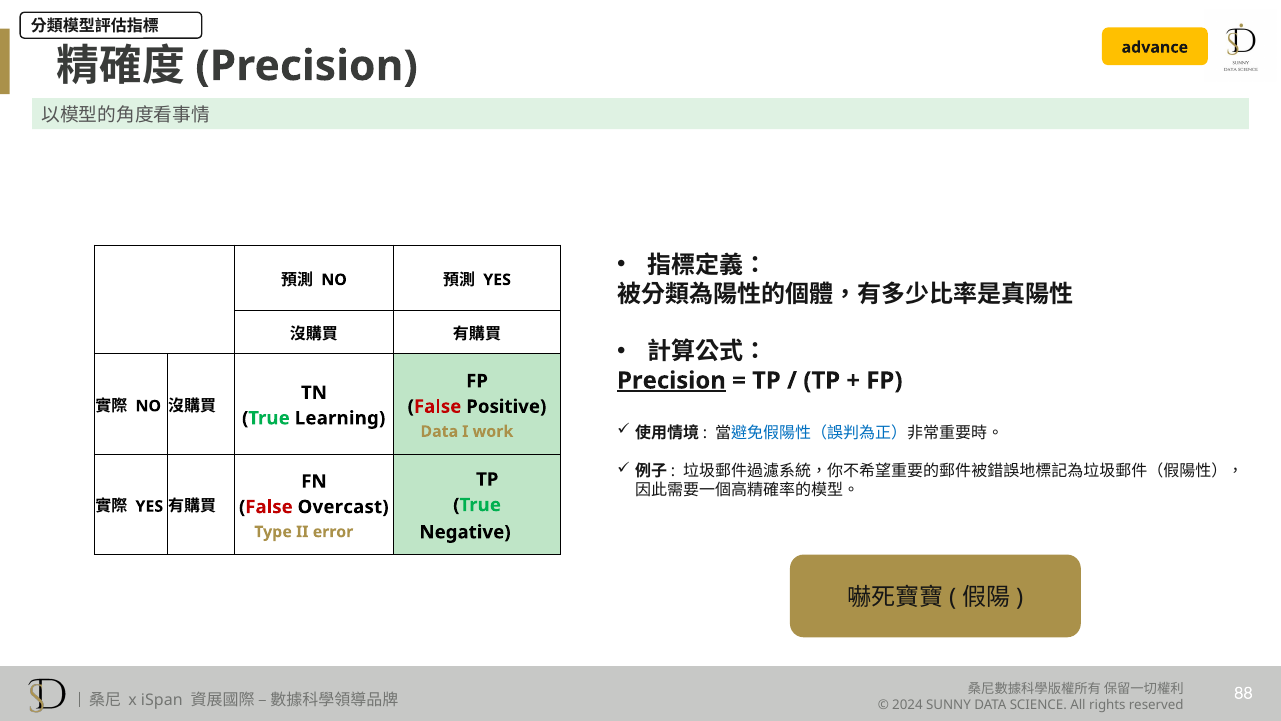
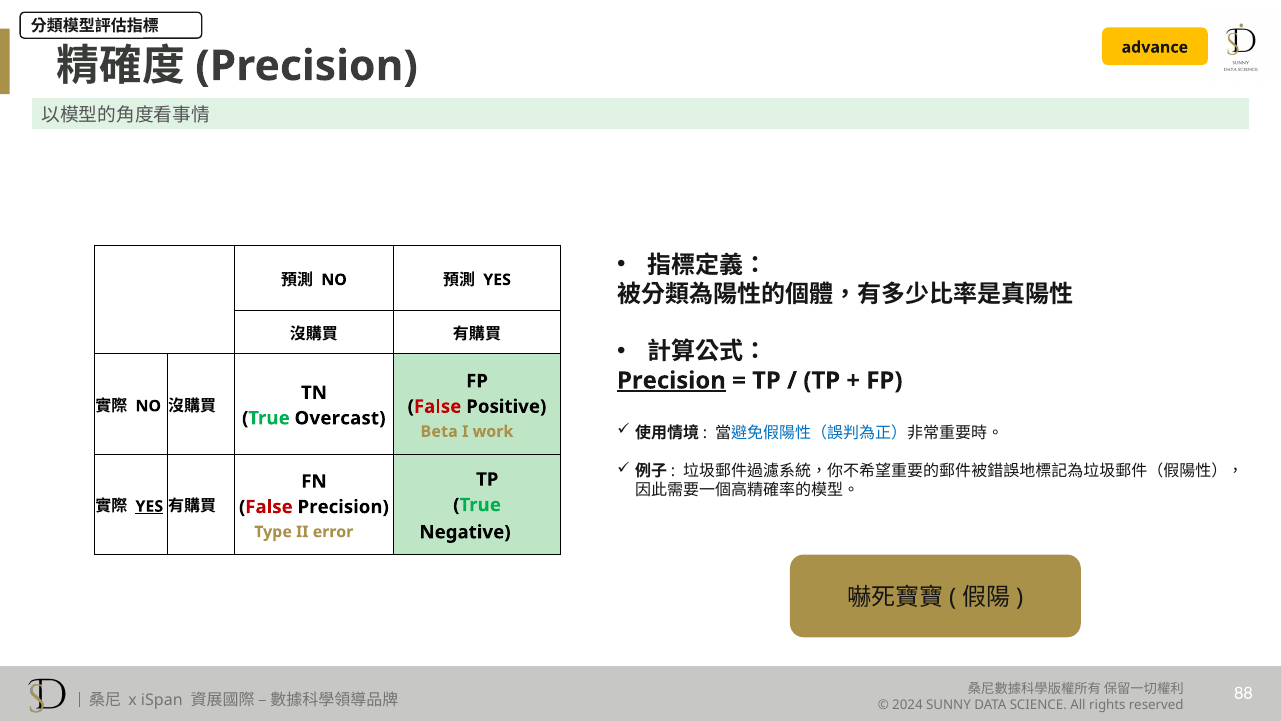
Learning: Learning -> Overcast (340, 418)
Data: Data -> Beta (439, 431)
YES underline: none -> present (149, 506)
False Overcast: Overcast -> Precision (343, 507)
